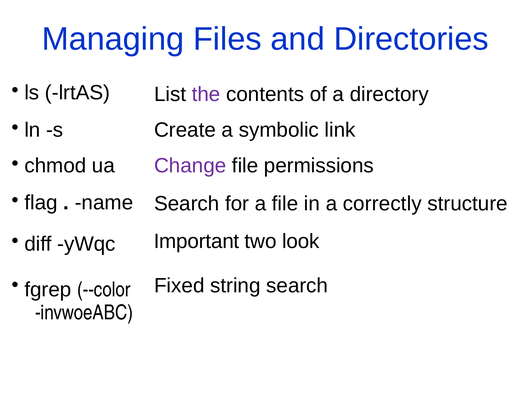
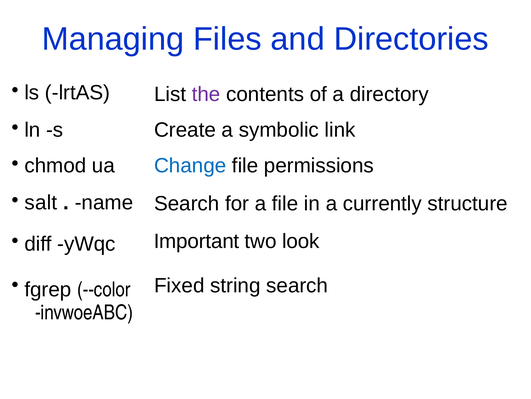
Change colour: purple -> blue (190, 166)
flag: flag -> salt (41, 202)
correctly: correctly -> currently (382, 203)
